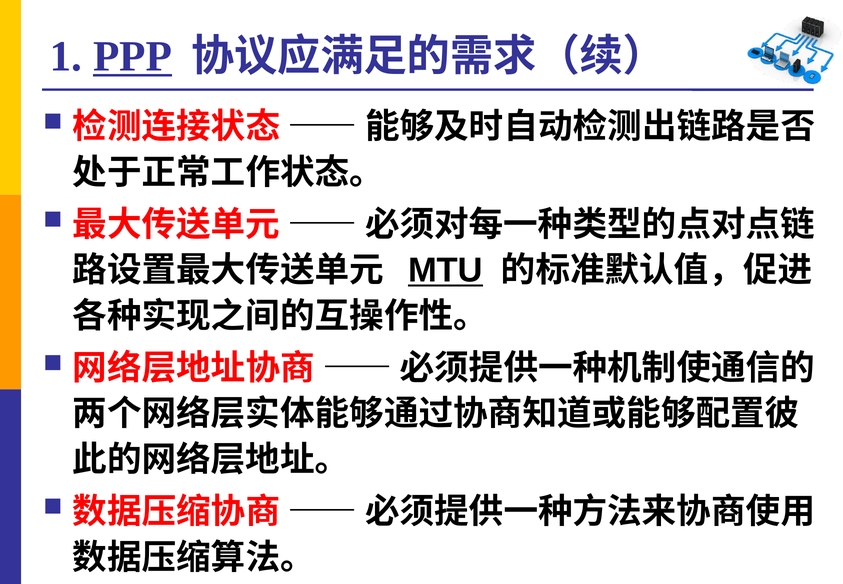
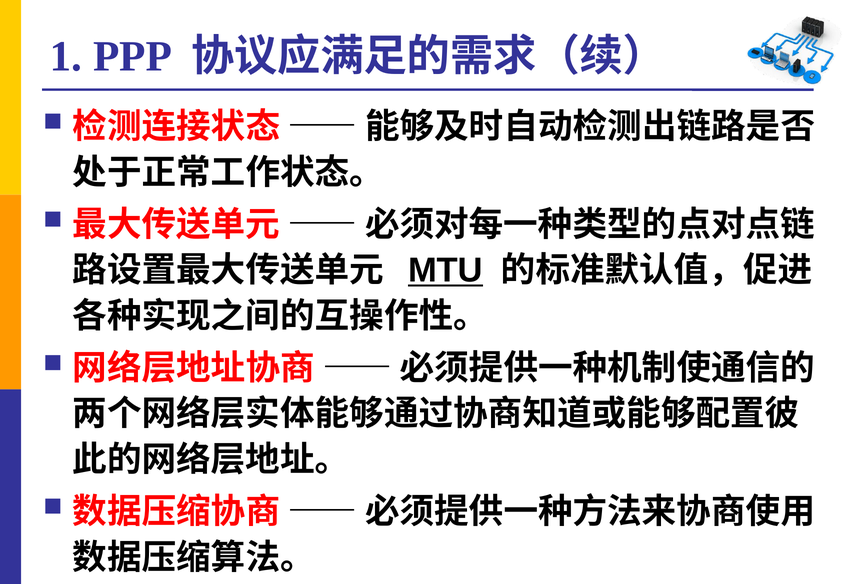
PPP underline: present -> none (133, 57)
